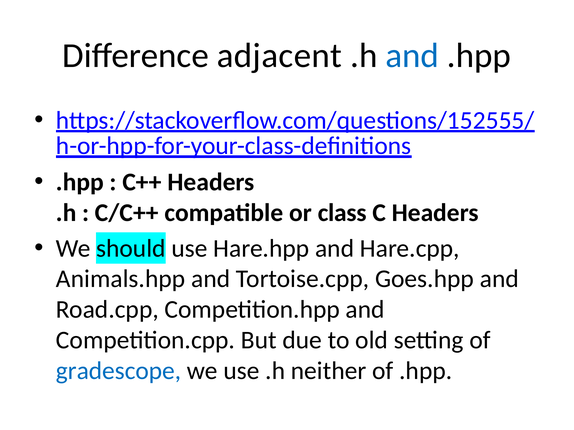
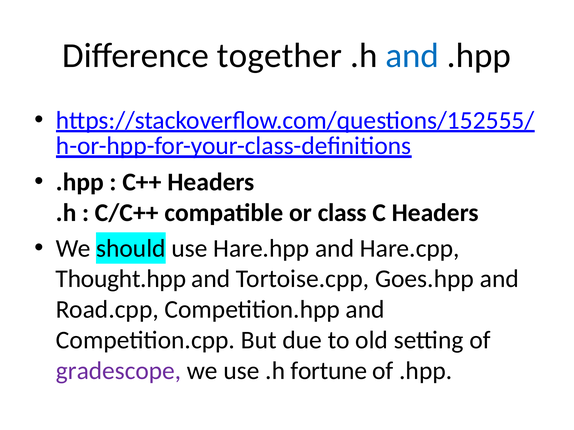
adjacent: adjacent -> together (279, 56)
Animals.hpp: Animals.hpp -> Thought.hpp (121, 279)
gradescope colour: blue -> purple (119, 371)
neither: neither -> fortune (329, 371)
